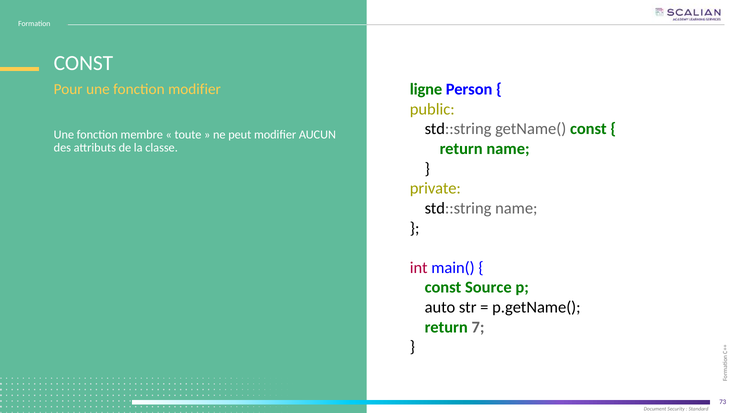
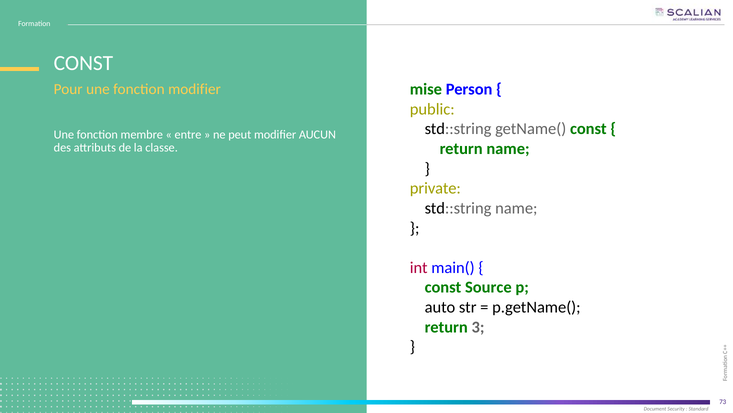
ligne: ligne -> mise (426, 89)
toute: toute -> entre (188, 134)
7: 7 -> 3 (478, 327)
